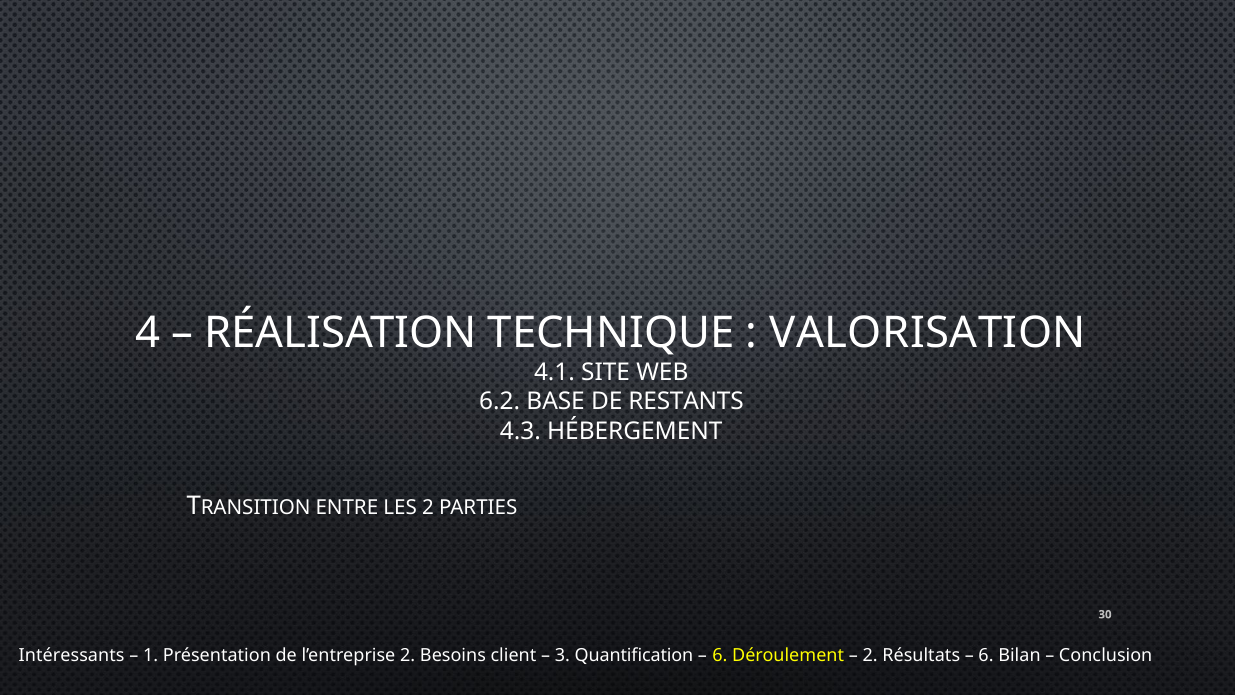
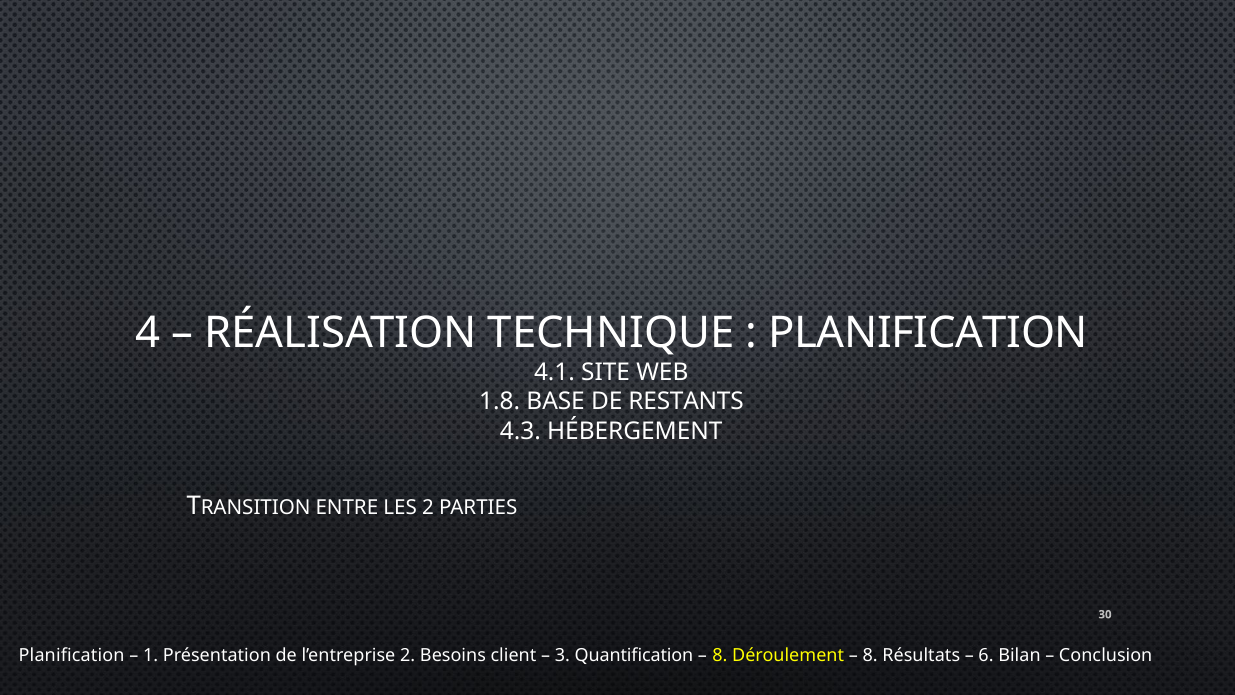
VALORISATION: VALORISATION -> PLANIFICATION (928, 333)
6.2: 6.2 -> 1.8 (500, 402)
Intéressants: Intéressants -> Planification (72, 655)
6: 6 -> 8 (720, 655)
2: 2 -> 8 (870, 655)
